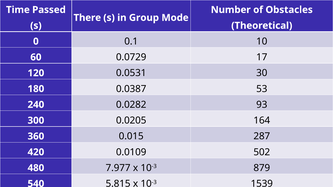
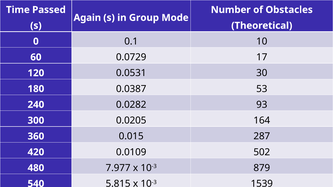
There: There -> Again (87, 18)
